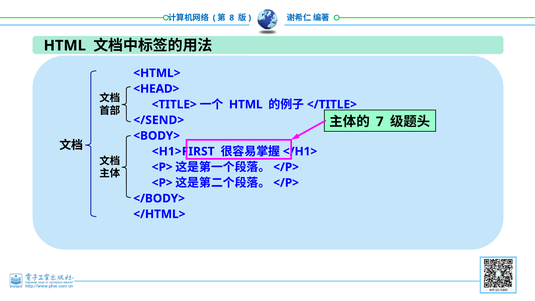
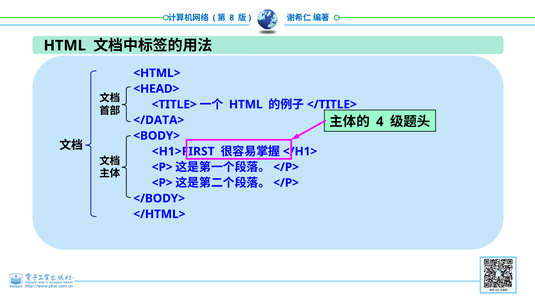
7: 7 -> 4 (380, 122)
</SEND>: </SEND> -> </DATA> (159, 120)
